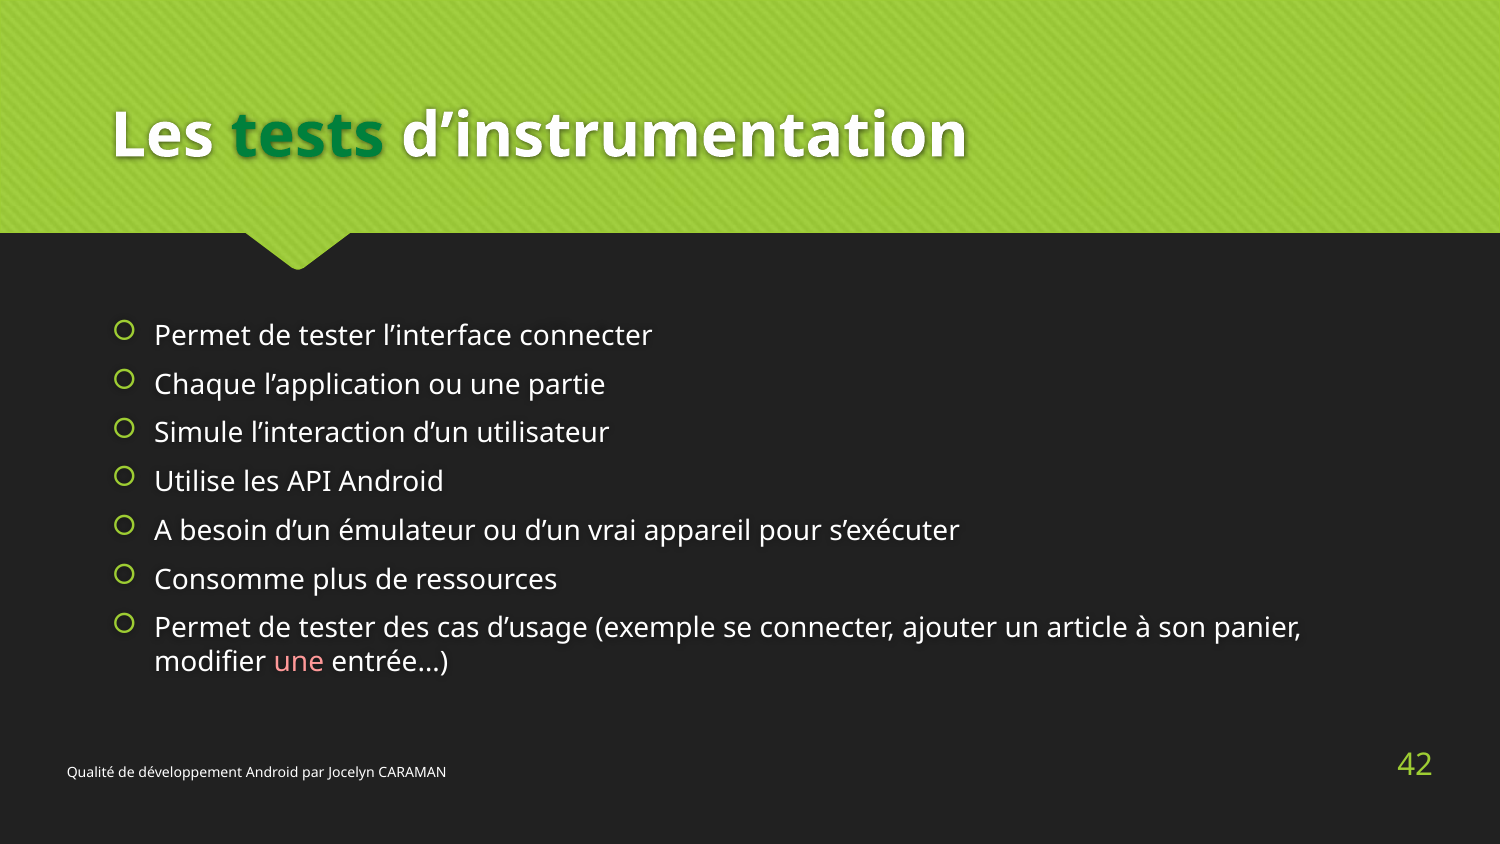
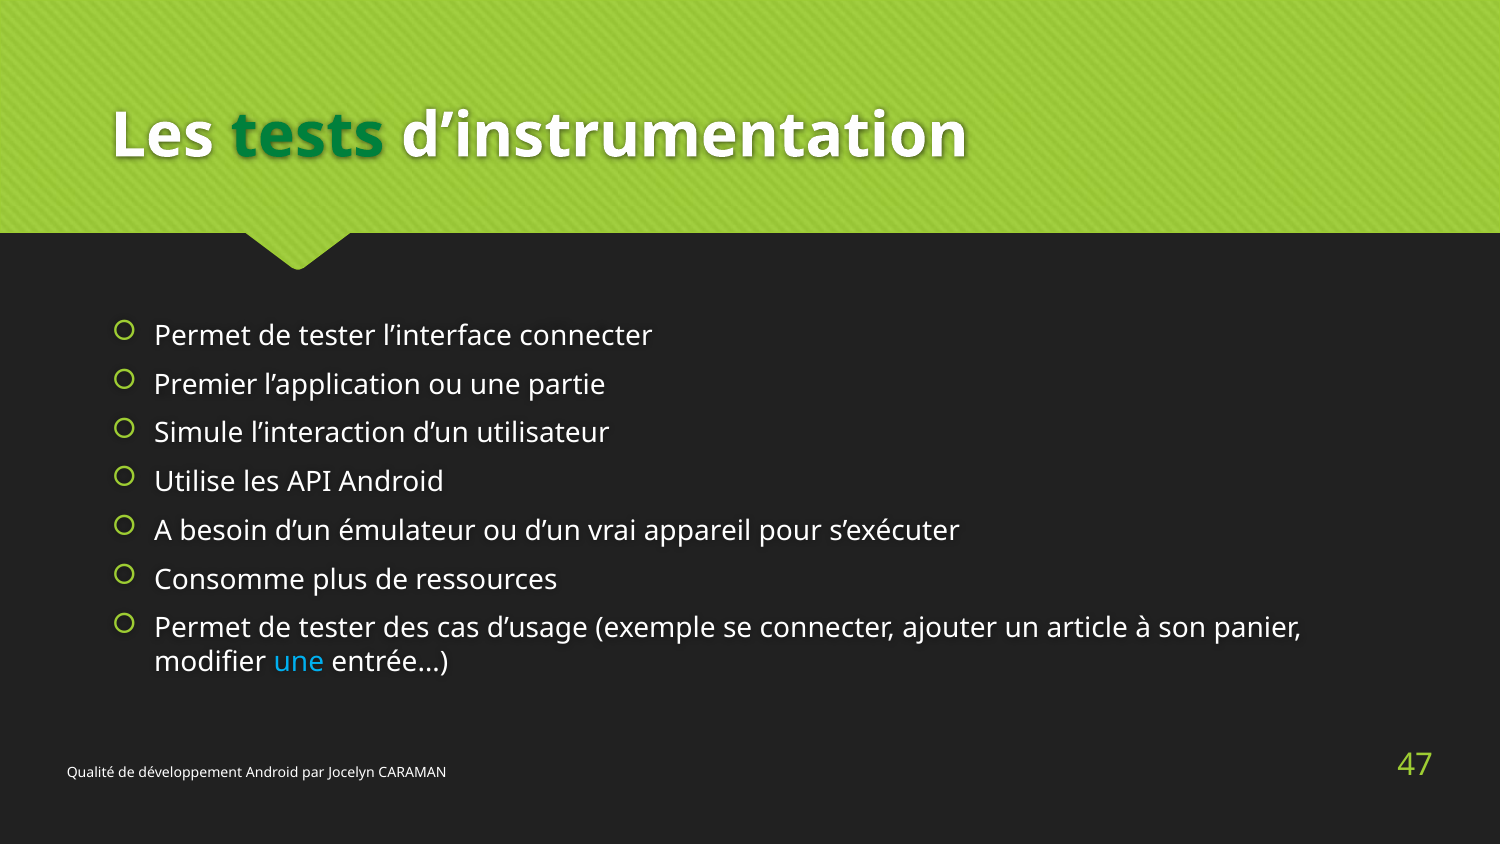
Chaque: Chaque -> Premier (206, 385)
une colour: pink -> light blue (299, 662)
42: 42 -> 47 (1415, 765)
